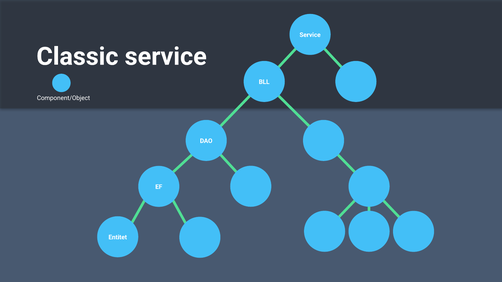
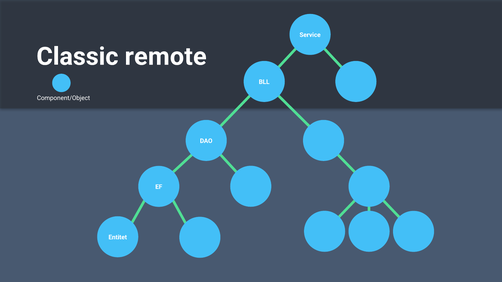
Classic service: service -> remote (166, 57)
